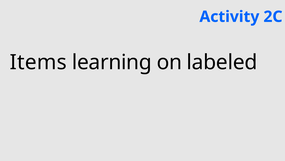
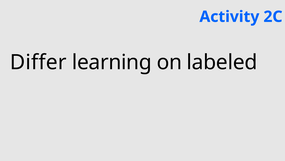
Items: Items -> Differ (38, 62)
